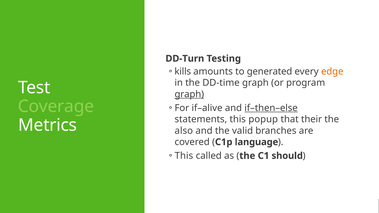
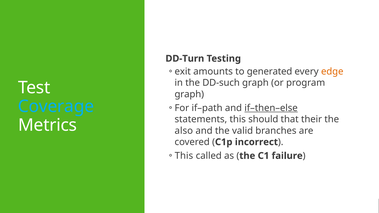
kills: kills -> exit (183, 72)
DD-time: DD-time -> DD-such (221, 83)
graph underline: present -> none (189, 94)
Coverage colour: light green -> light blue (56, 106)
if–alive: if–alive -> if–path (207, 108)
popup: popup -> should (263, 119)
language: language -> incorrect (256, 142)
should: should -> failure (287, 156)
